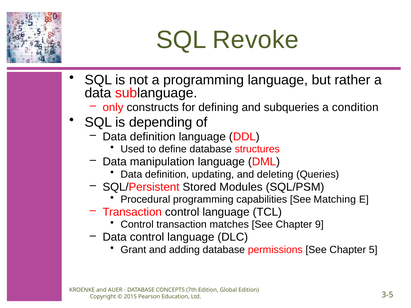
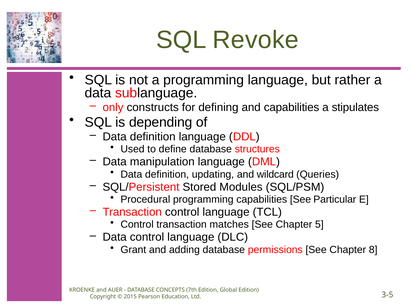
and subqueries: subqueries -> capabilities (292, 108)
condition: condition -> stipulates (355, 108)
deleting: deleting -> wildcard (275, 174)
Matching: Matching -> Particular (335, 200)
9: 9 -> 5 (319, 225)
5: 5 -> 8 (373, 250)
